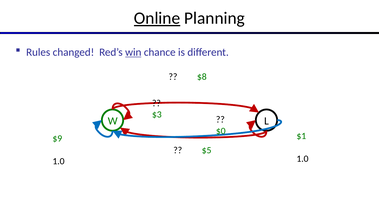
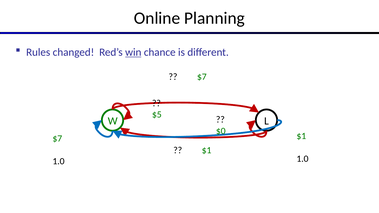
Online underline: present -> none (157, 18)
$8: $8 -> $7 (202, 77)
$3: $3 -> $5 (157, 115)
$9: $9 -> $7 (57, 139)
$5: $5 -> $1 (207, 150)
